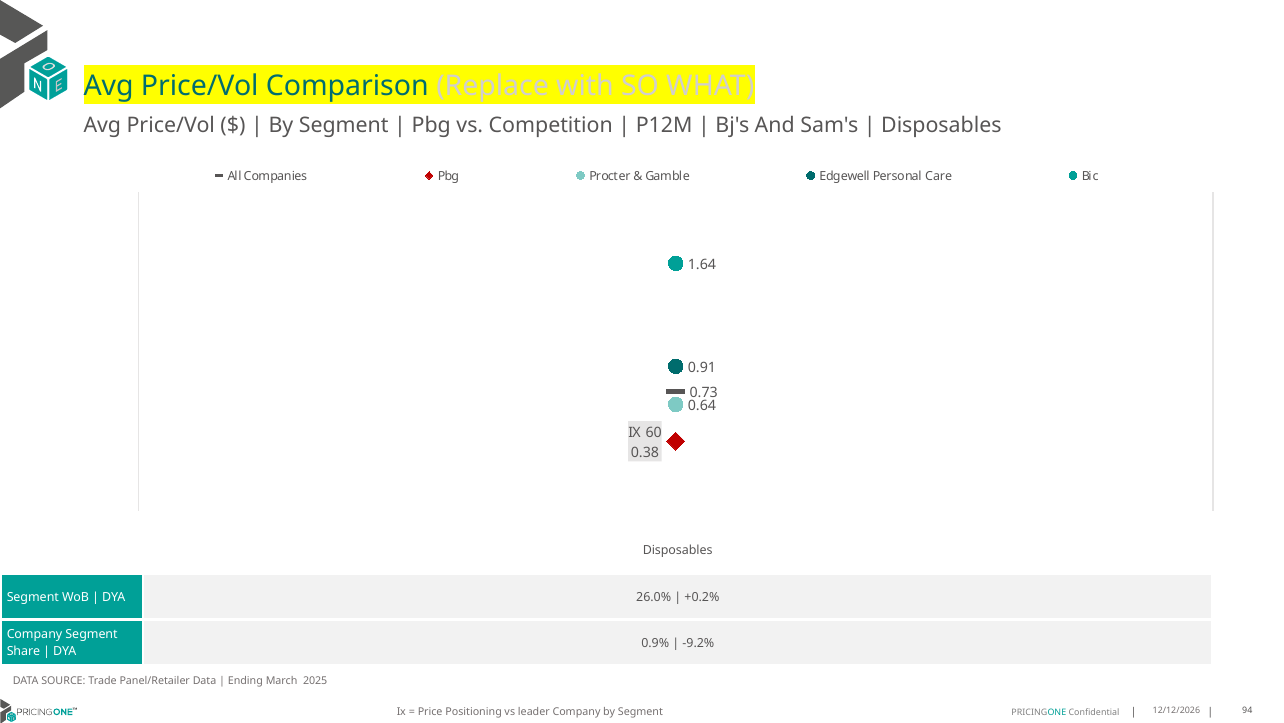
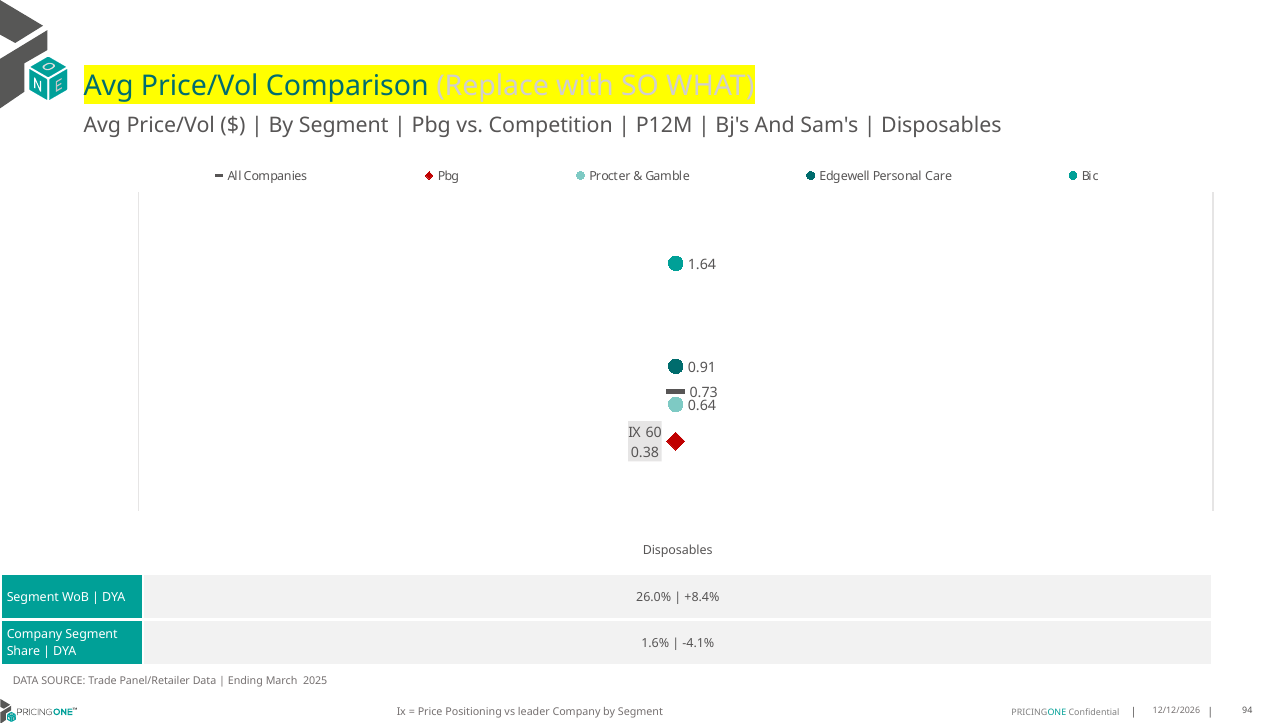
+0.2%: +0.2% -> +8.4% (702, 597)
0.9%: 0.9% -> 1.6% (655, 642)
-9.2%: -9.2% -> -4.1% (698, 642)
